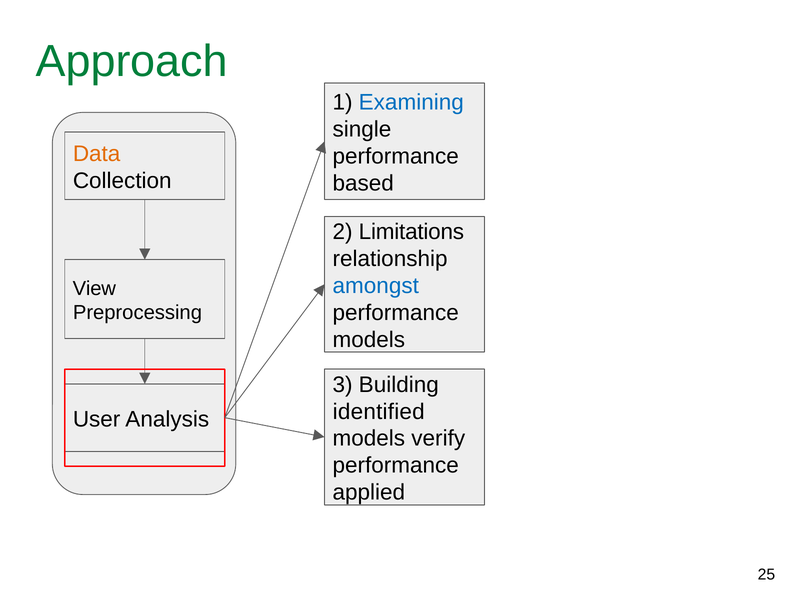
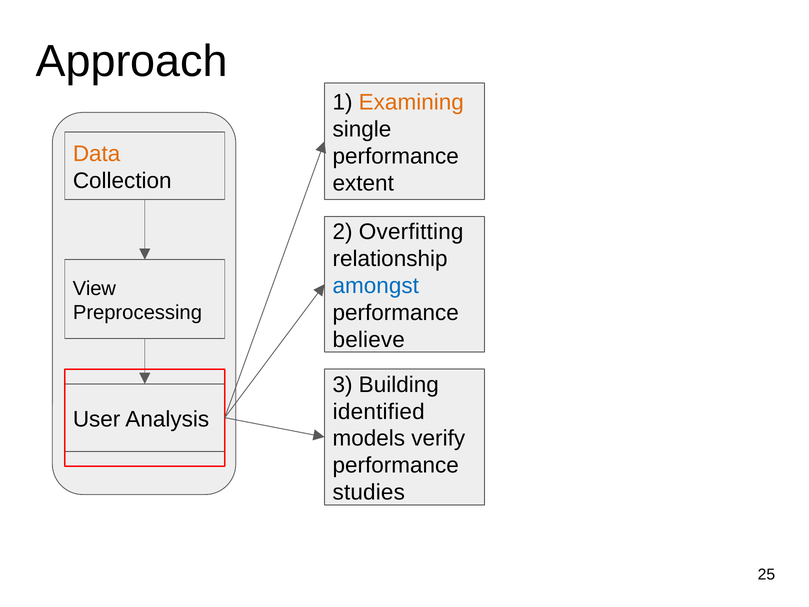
Approach colour: green -> black (132, 61)
Examining colour: blue -> orange (411, 102)
based: based -> extent (363, 183)
Limitations: Limitations -> Overfitting (411, 232)
models: models -> believe (369, 340)
applied: applied -> studies (369, 492)
